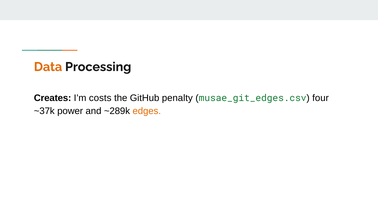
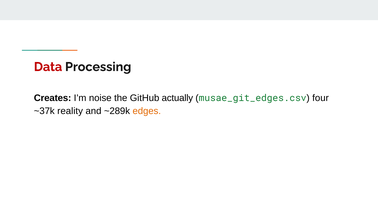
Data colour: orange -> red (48, 67)
costs: costs -> noise (100, 98)
penalty: penalty -> actually (177, 98)
power: power -> reality (70, 111)
